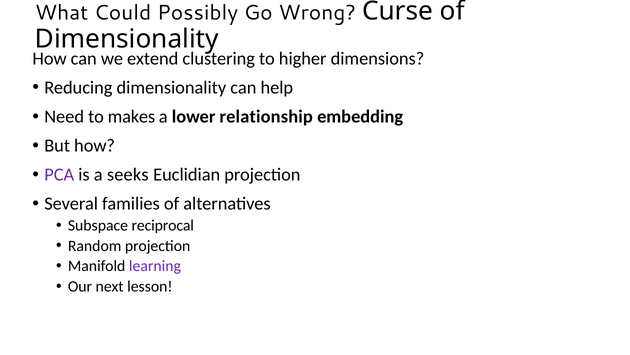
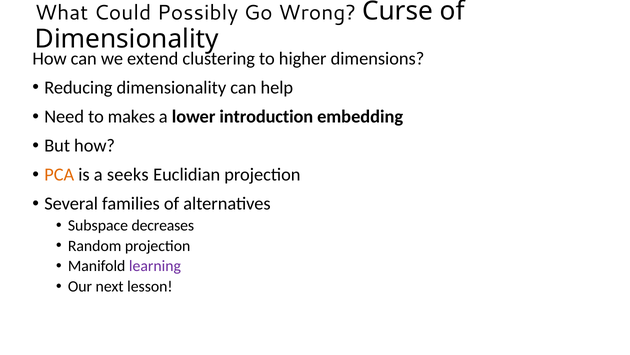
relationship: relationship -> introduction (266, 116)
PCA colour: purple -> orange (59, 174)
reciprocal: reciprocal -> decreases (163, 225)
